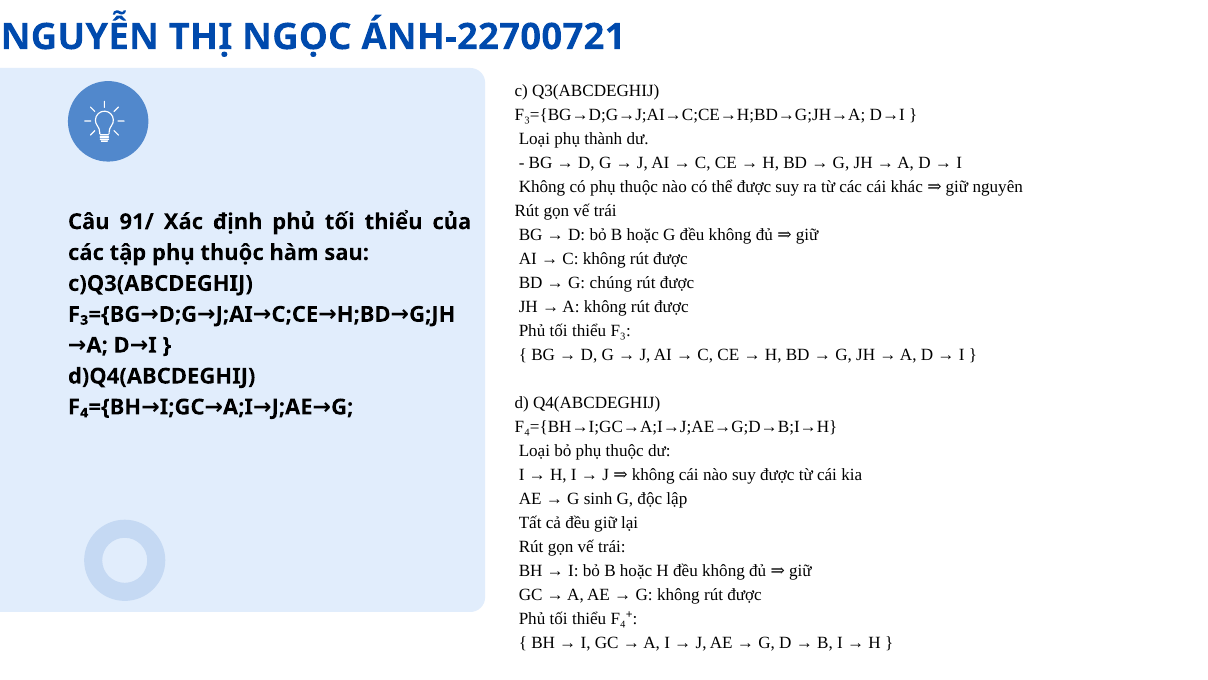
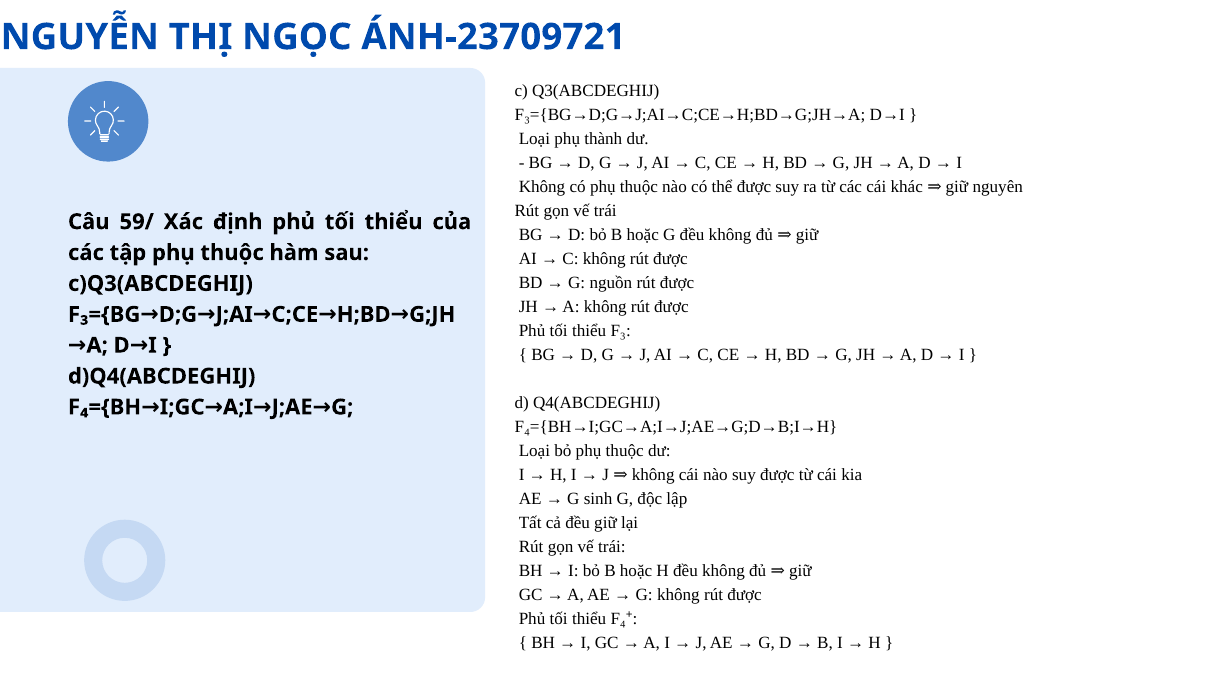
ÁNH-22700721: ÁNH-22700721 -> ÁNH-23709721 (493, 37)
91/: 91/ -> 59/ (137, 222)
chúng: chúng -> nguồn (611, 282)
